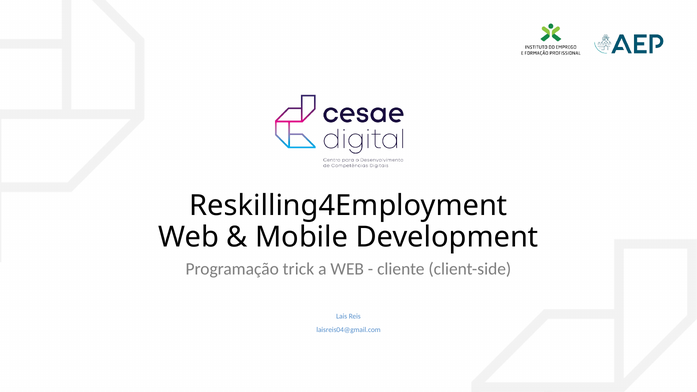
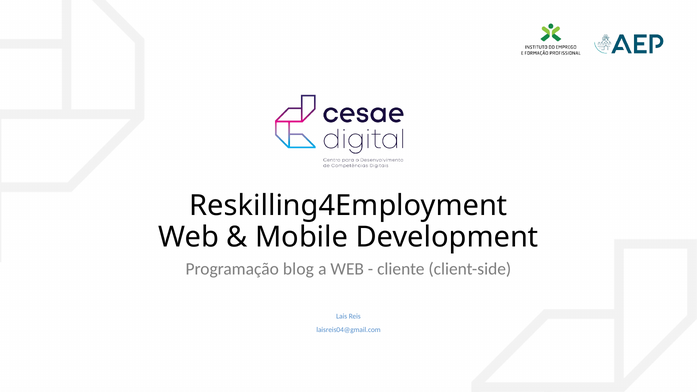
trick: trick -> blog (298, 269)
